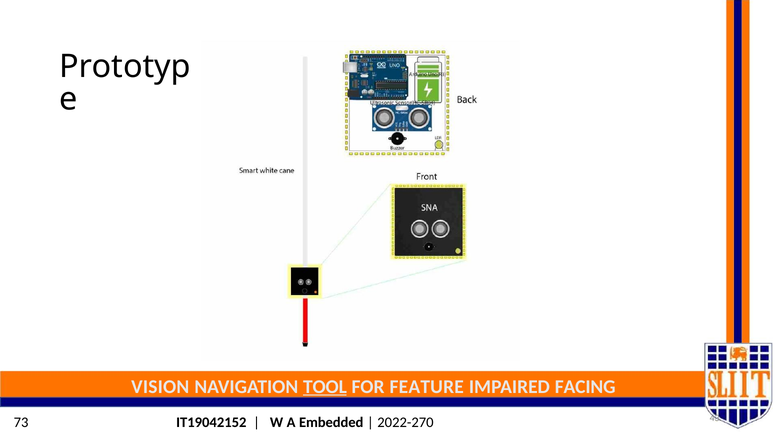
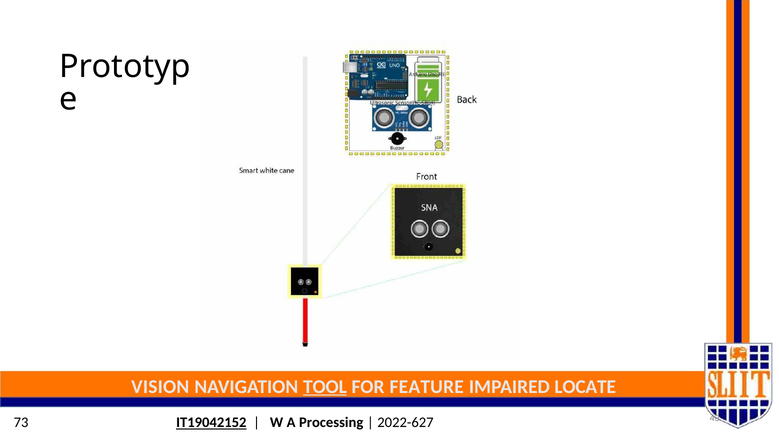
FACING: FACING -> LOCATE (585, 387)
IT19042152 underline: none -> present (211, 423)
Embedded: Embedded -> Processing (331, 423)
2022-270: 2022-270 -> 2022-627 (405, 423)
